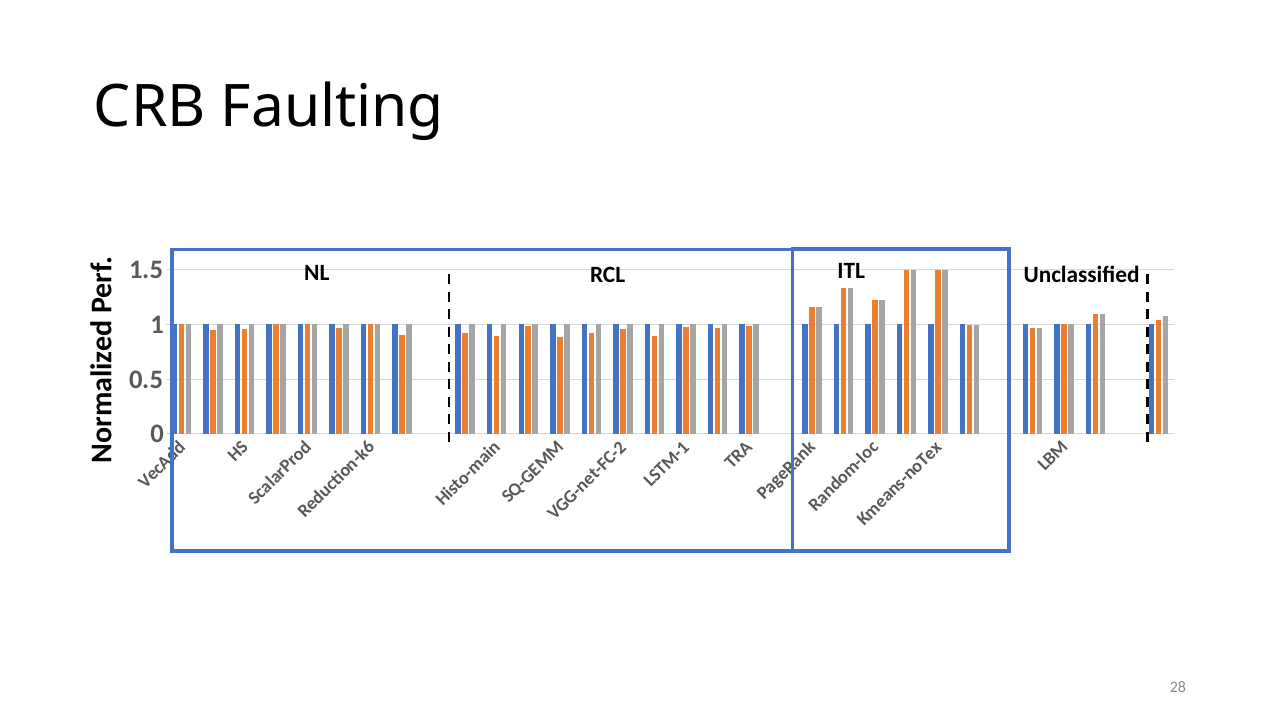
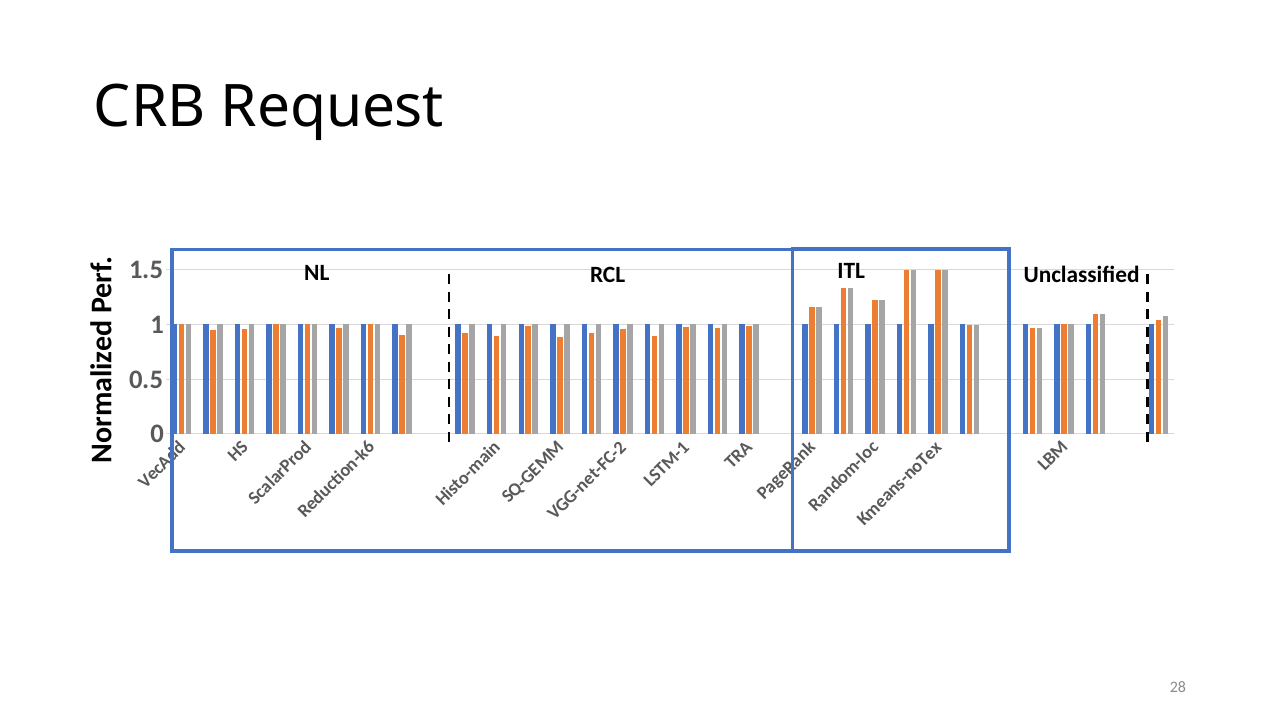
Faulting: Faulting -> Request (332, 108)
